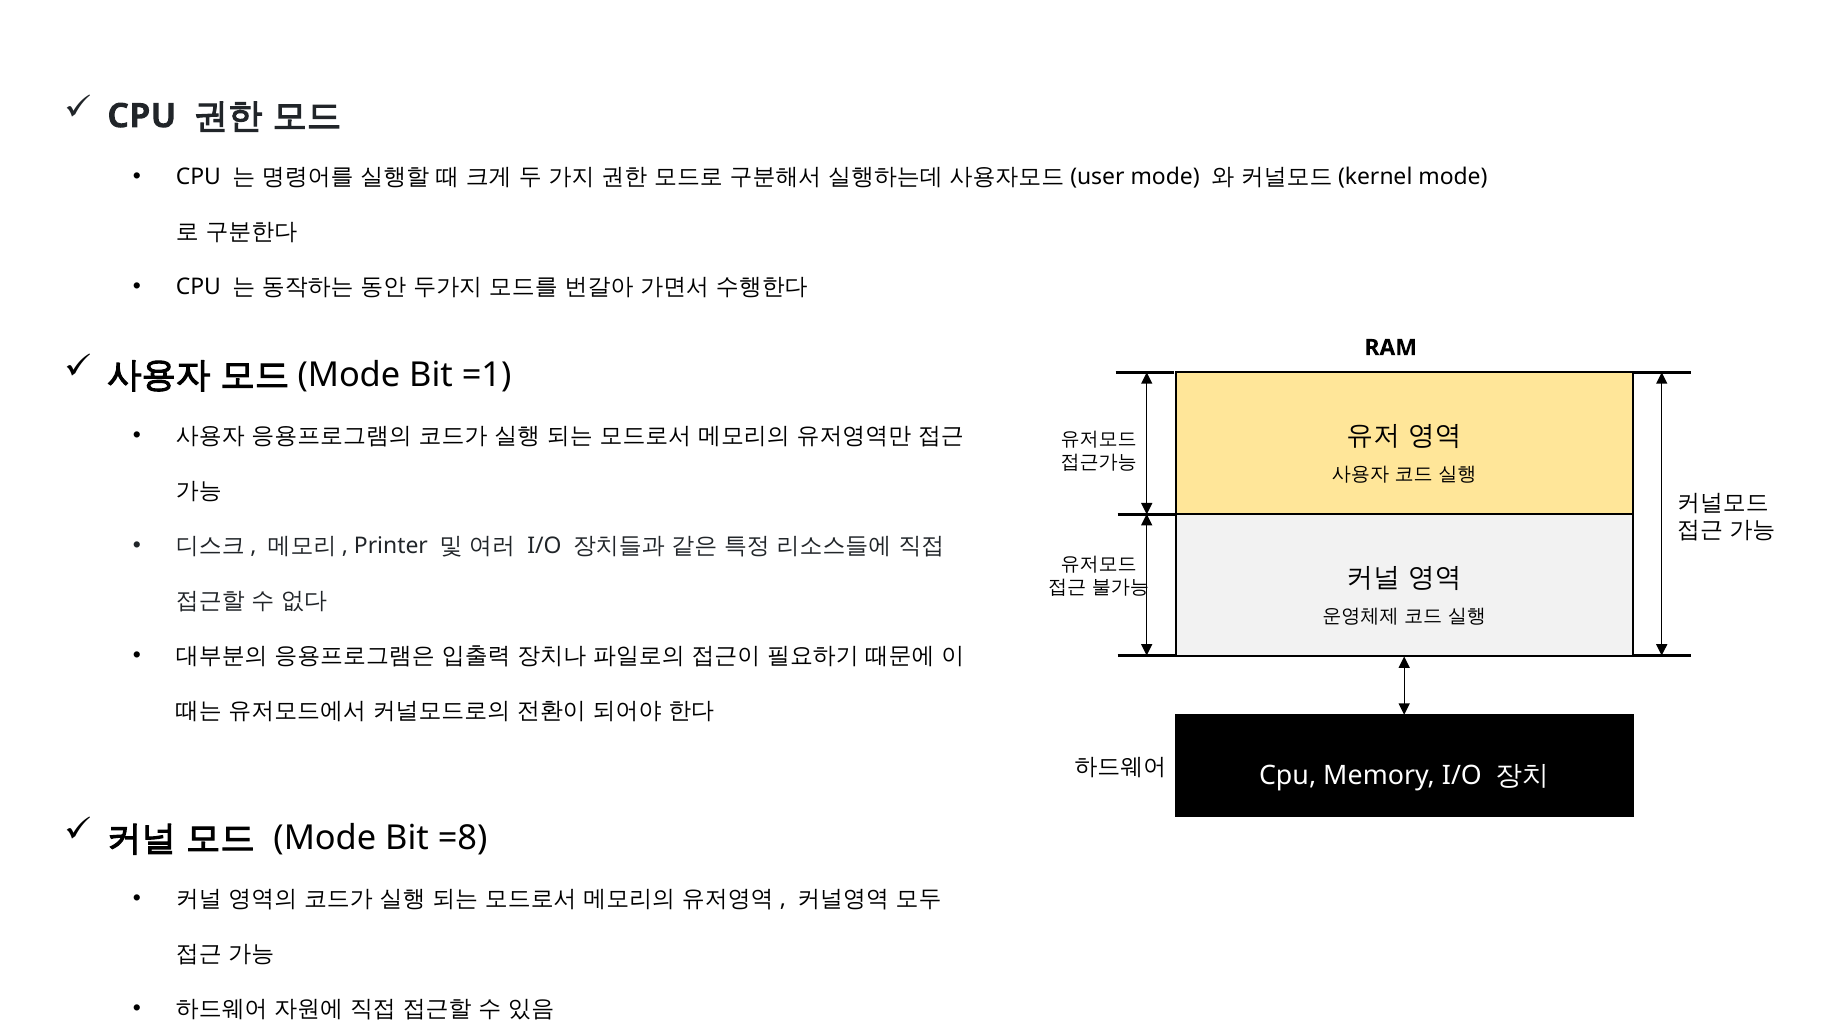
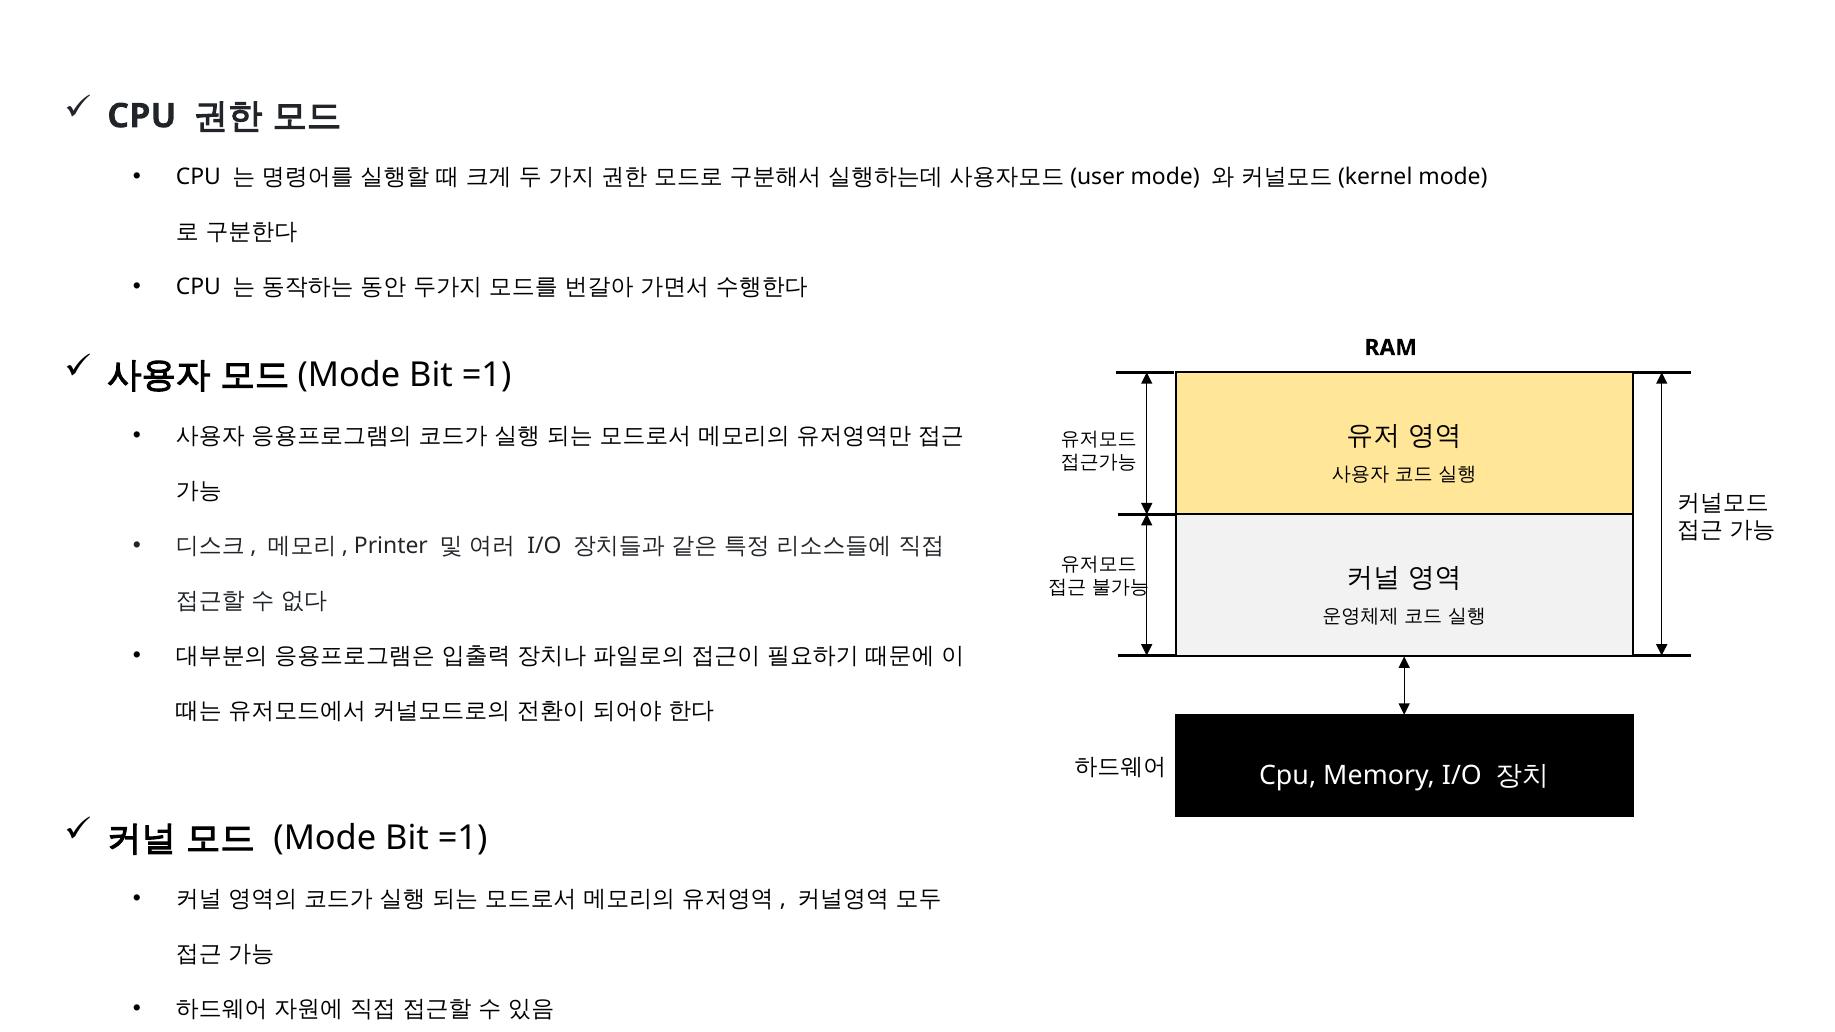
Mode Bit =8: =8 -> =1 (463, 838)
